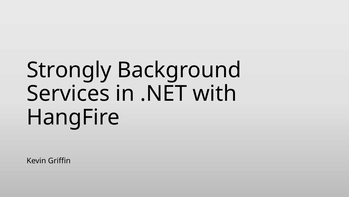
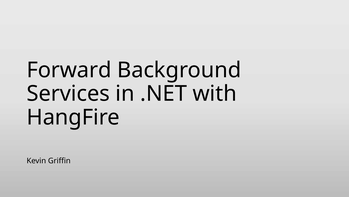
Strongly: Strongly -> Forward (69, 70)
